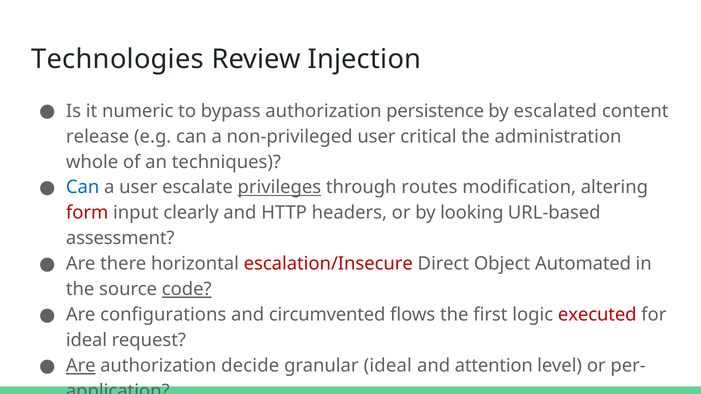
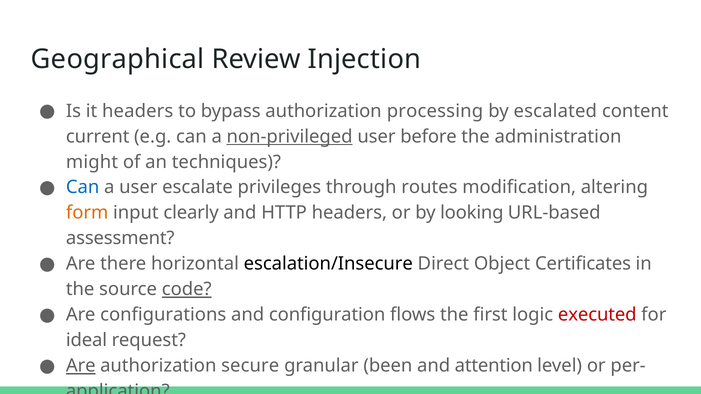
Technologies: Technologies -> Geographical (118, 59)
it numeric: numeric -> headers (138, 111)
persistence: persistence -> processing (435, 111)
release: release -> current (98, 137)
non-privileged underline: none -> present (290, 137)
critical: critical -> before (429, 137)
whole: whole -> might (92, 162)
privileges underline: present -> none (279, 188)
form colour: red -> orange (87, 213)
escalation/Insecure colour: red -> black (328, 264)
Automated: Automated -> Certificates (583, 264)
circumvented: circumvented -> configuration (327, 315)
decide: decide -> secure (250, 366)
granular ideal: ideal -> been (388, 366)
